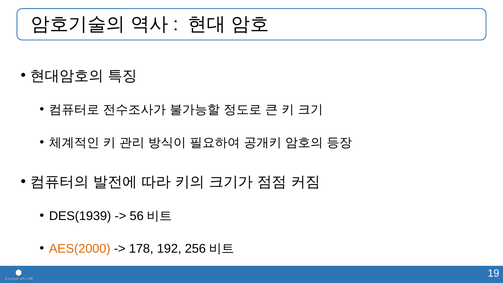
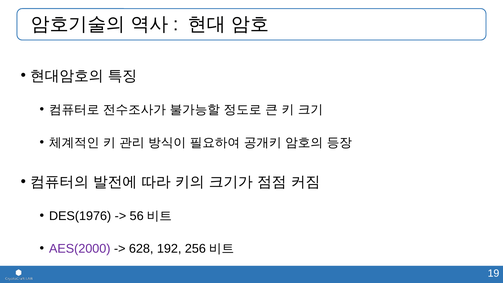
DES(1939: DES(1939 -> DES(1976 (80, 216)
AES(2000 colour: orange -> purple (80, 249)
178: 178 -> 628 (141, 249)
